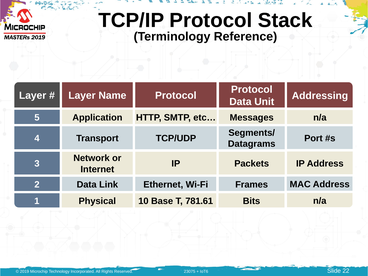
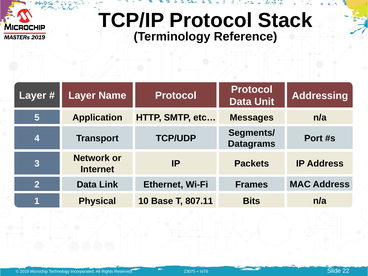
781.61: 781.61 -> 807.11 (199, 201)
